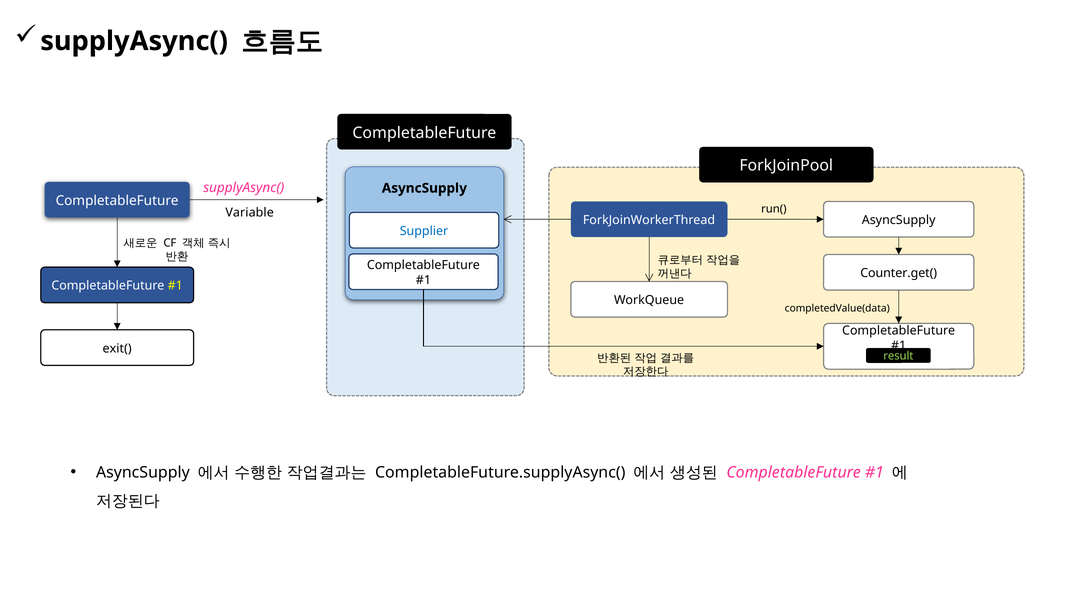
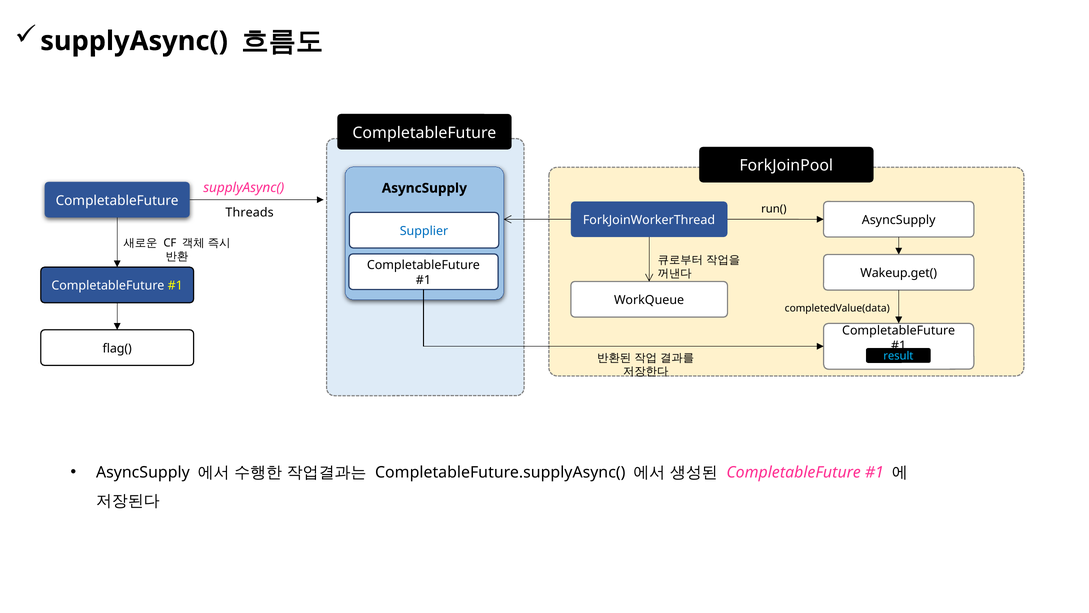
Variable: Variable -> Threads (250, 212)
Counter.get(: Counter.get( -> Wakeup.get( (899, 273)
exit(: exit( -> flag( (117, 348)
result colour: light green -> light blue (898, 356)
